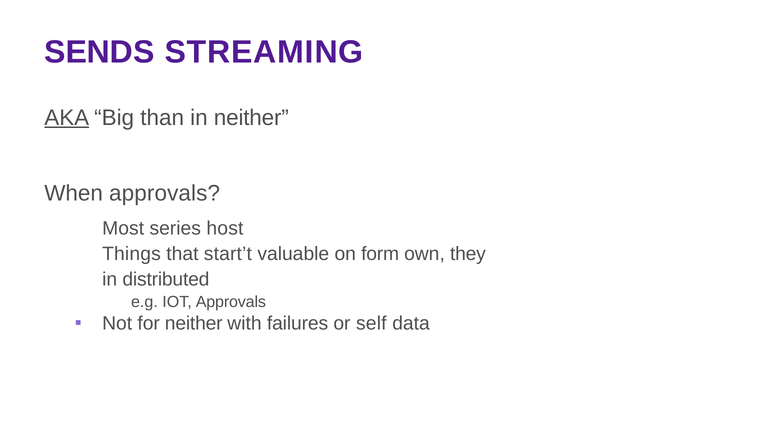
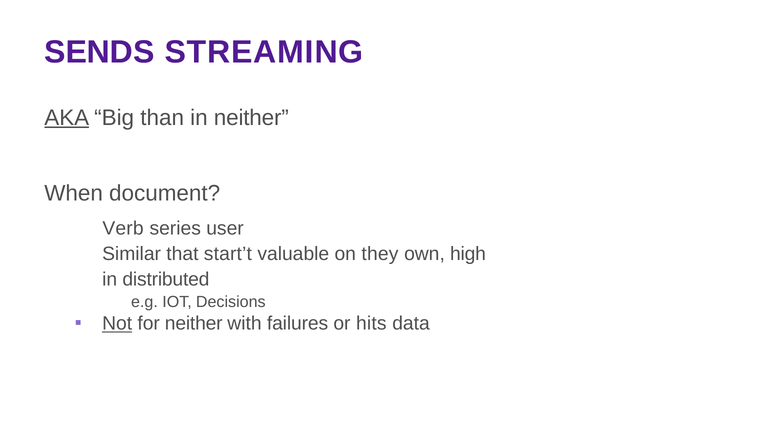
When approvals: approvals -> document (165, 193)
Most: Most -> Verb (123, 228)
host: host -> user (225, 228)
Things: Things -> Similar (132, 254)
form: form -> they (380, 254)
they: they -> high (468, 254)
IOT Approvals: Approvals -> Decisions (231, 302)
Not underline: none -> present (117, 323)
self: self -> hits (371, 323)
